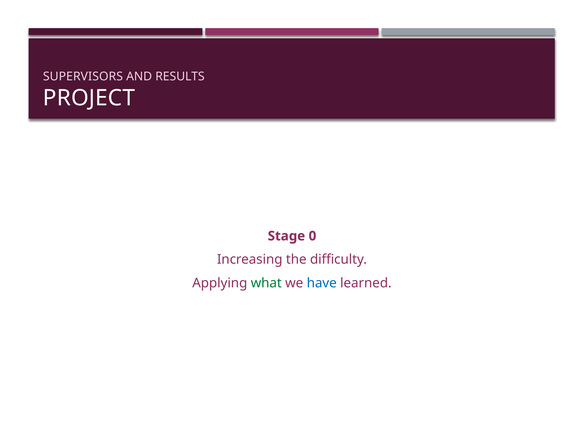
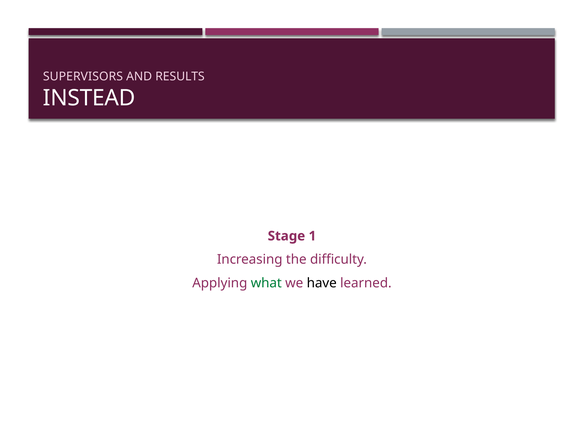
PROJECT: PROJECT -> INSTEAD (89, 98)
0: 0 -> 1 (312, 236)
have colour: blue -> black (322, 283)
